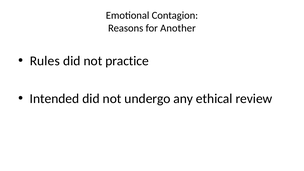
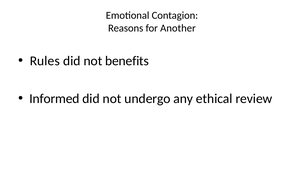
practice: practice -> benefits (127, 61)
Intended: Intended -> Informed (55, 99)
